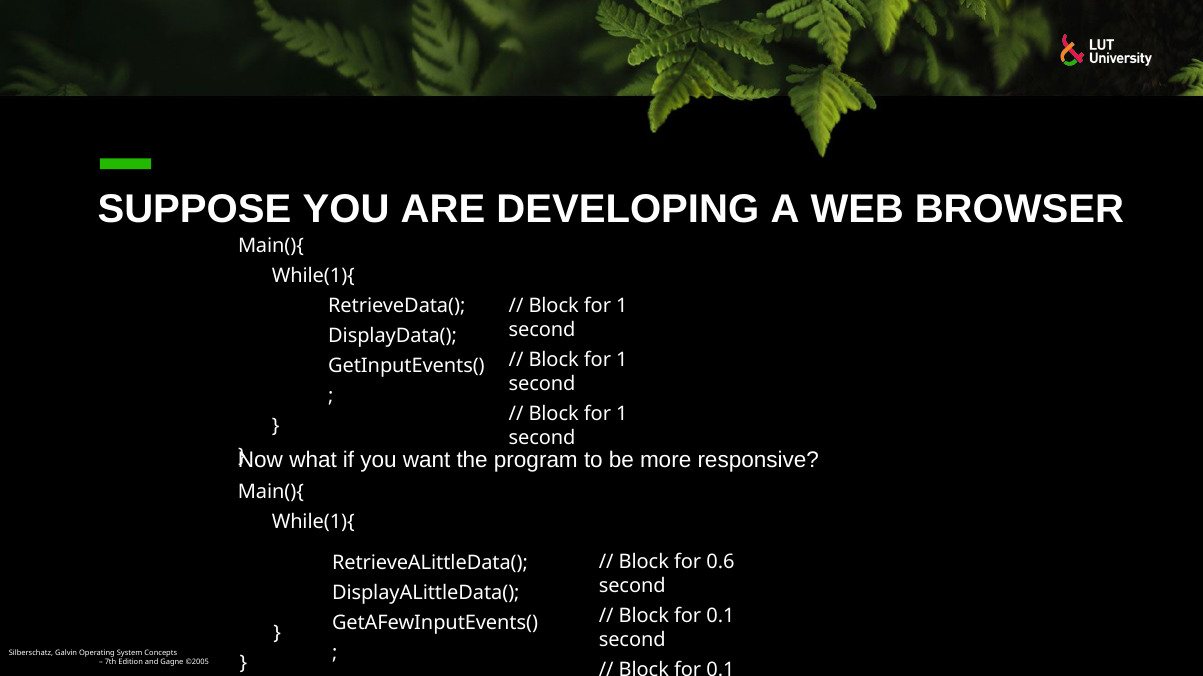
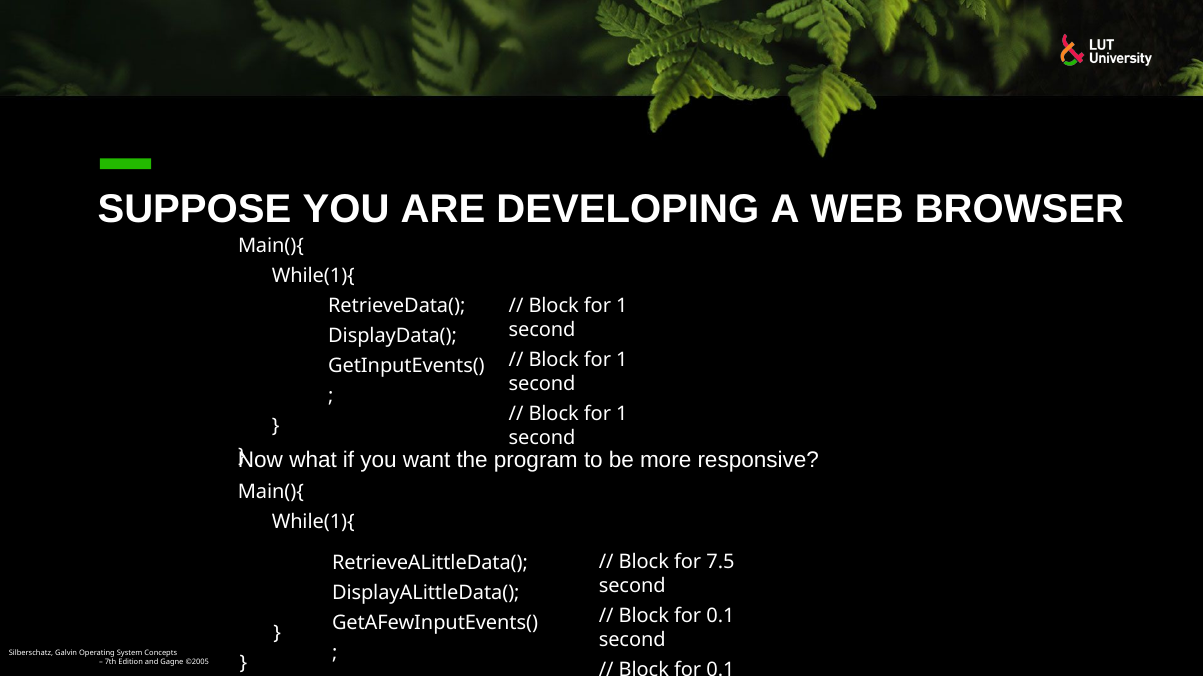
0.6: 0.6 -> 7.5 (721, 562)
